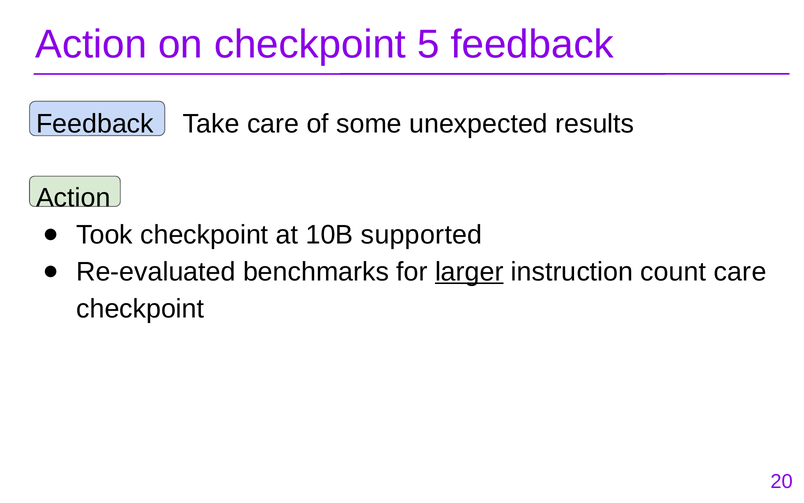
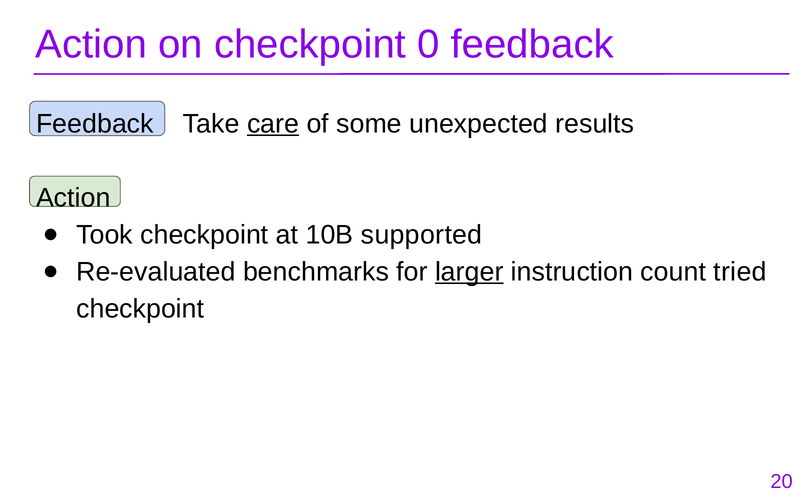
5: 5 -> 0 (428, 44)
care underline: none -> present (273, 124)
count care: care -> tried (740, 271)
